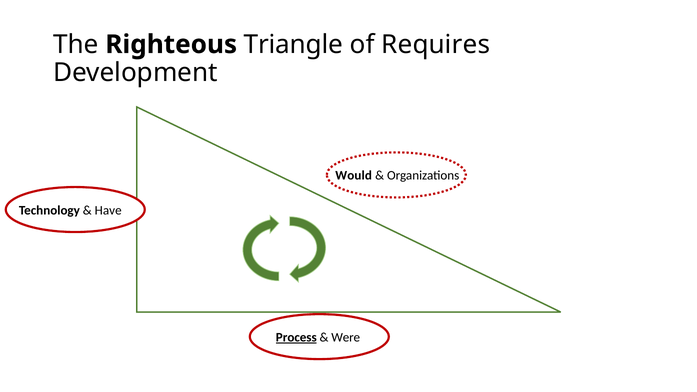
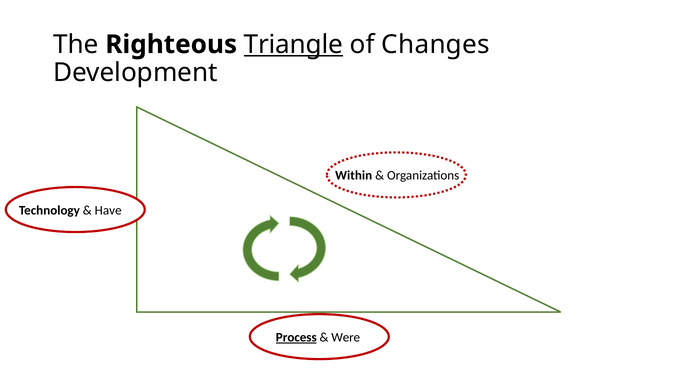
Triangle underline: none -> present (294, 44)
Requires: Requires -> Changes (436, 44)
Would: Would -> Within (354, 176)
